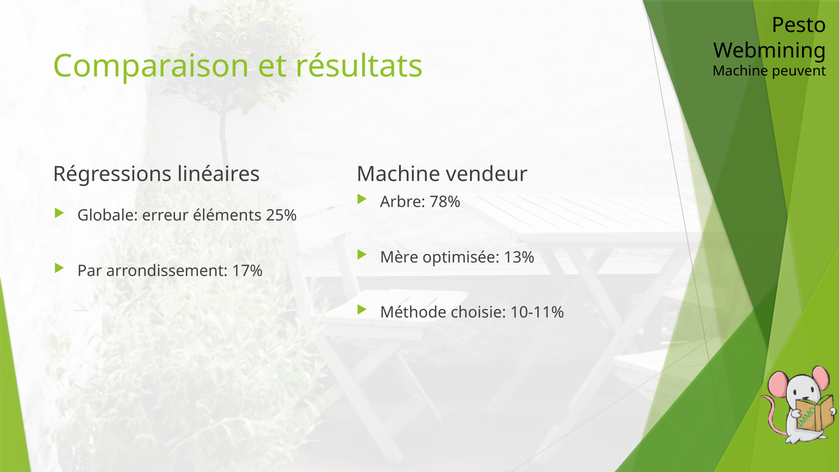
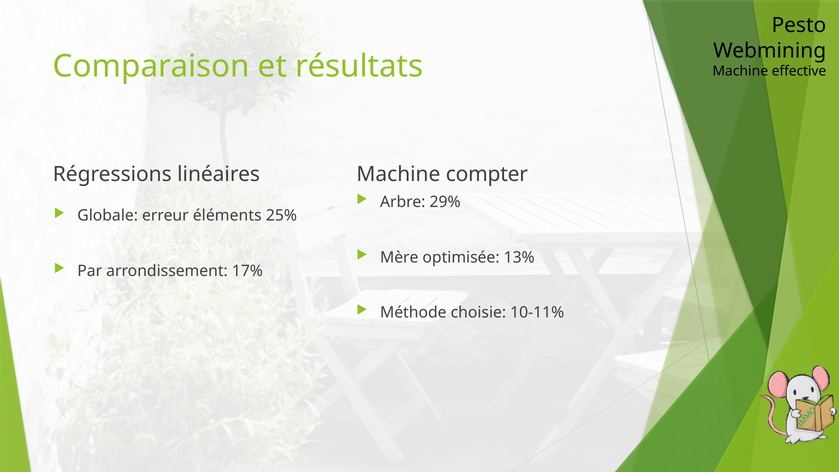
peuvent: peuvent -> effective (799, 71)
vendeur: vendeur -> compter (487, 174)
78%: 78% -> 29% (445, 202)
